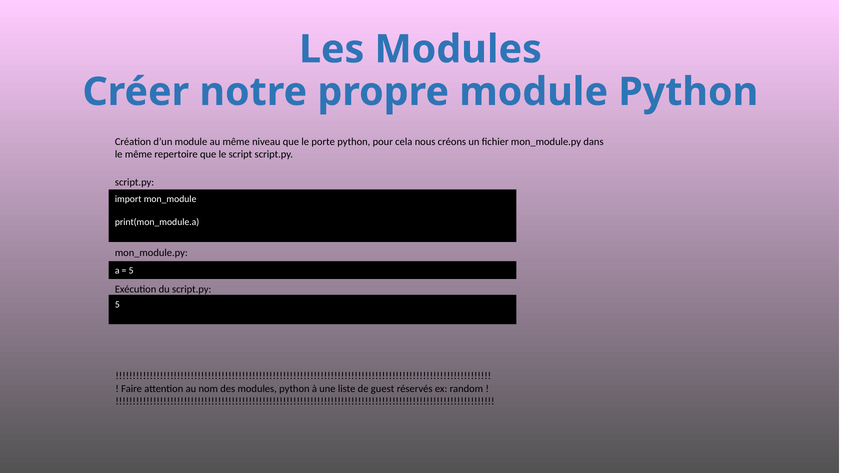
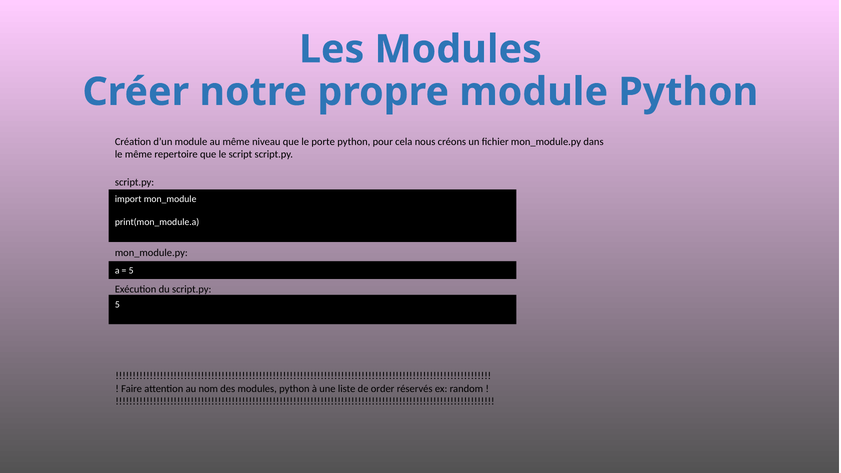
guest: guest -> order (383, 389)
